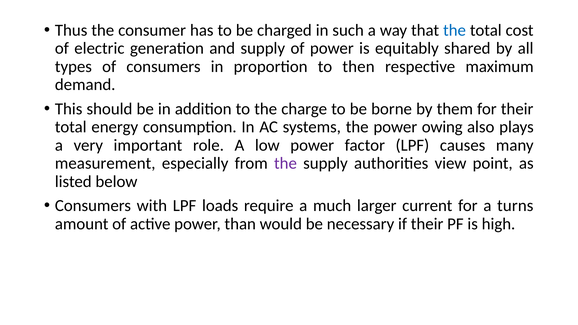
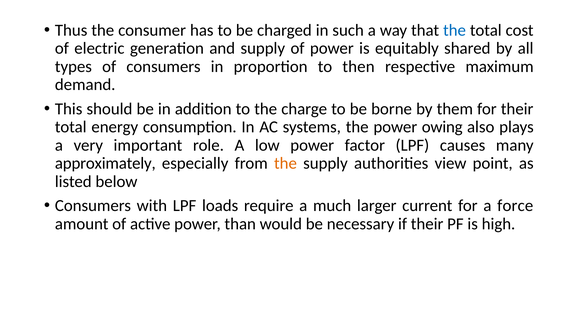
measurement: measurement -> approximately (105, 163)
the colour: purple -> orange (285, 163)
turns: turns -> force (515, 206)
